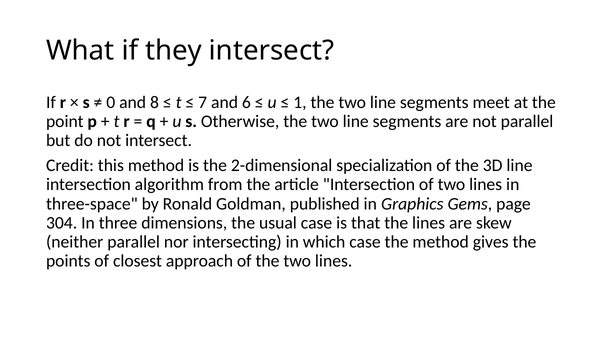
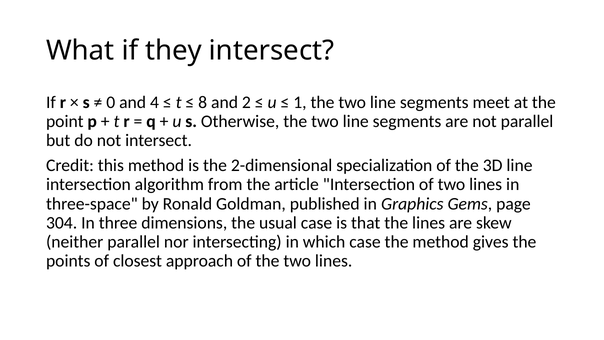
8: 8 -> 4 (154, 102)
7: 7 -> 8 (203, 102)
6: 6 -> 2 (246, 102)
